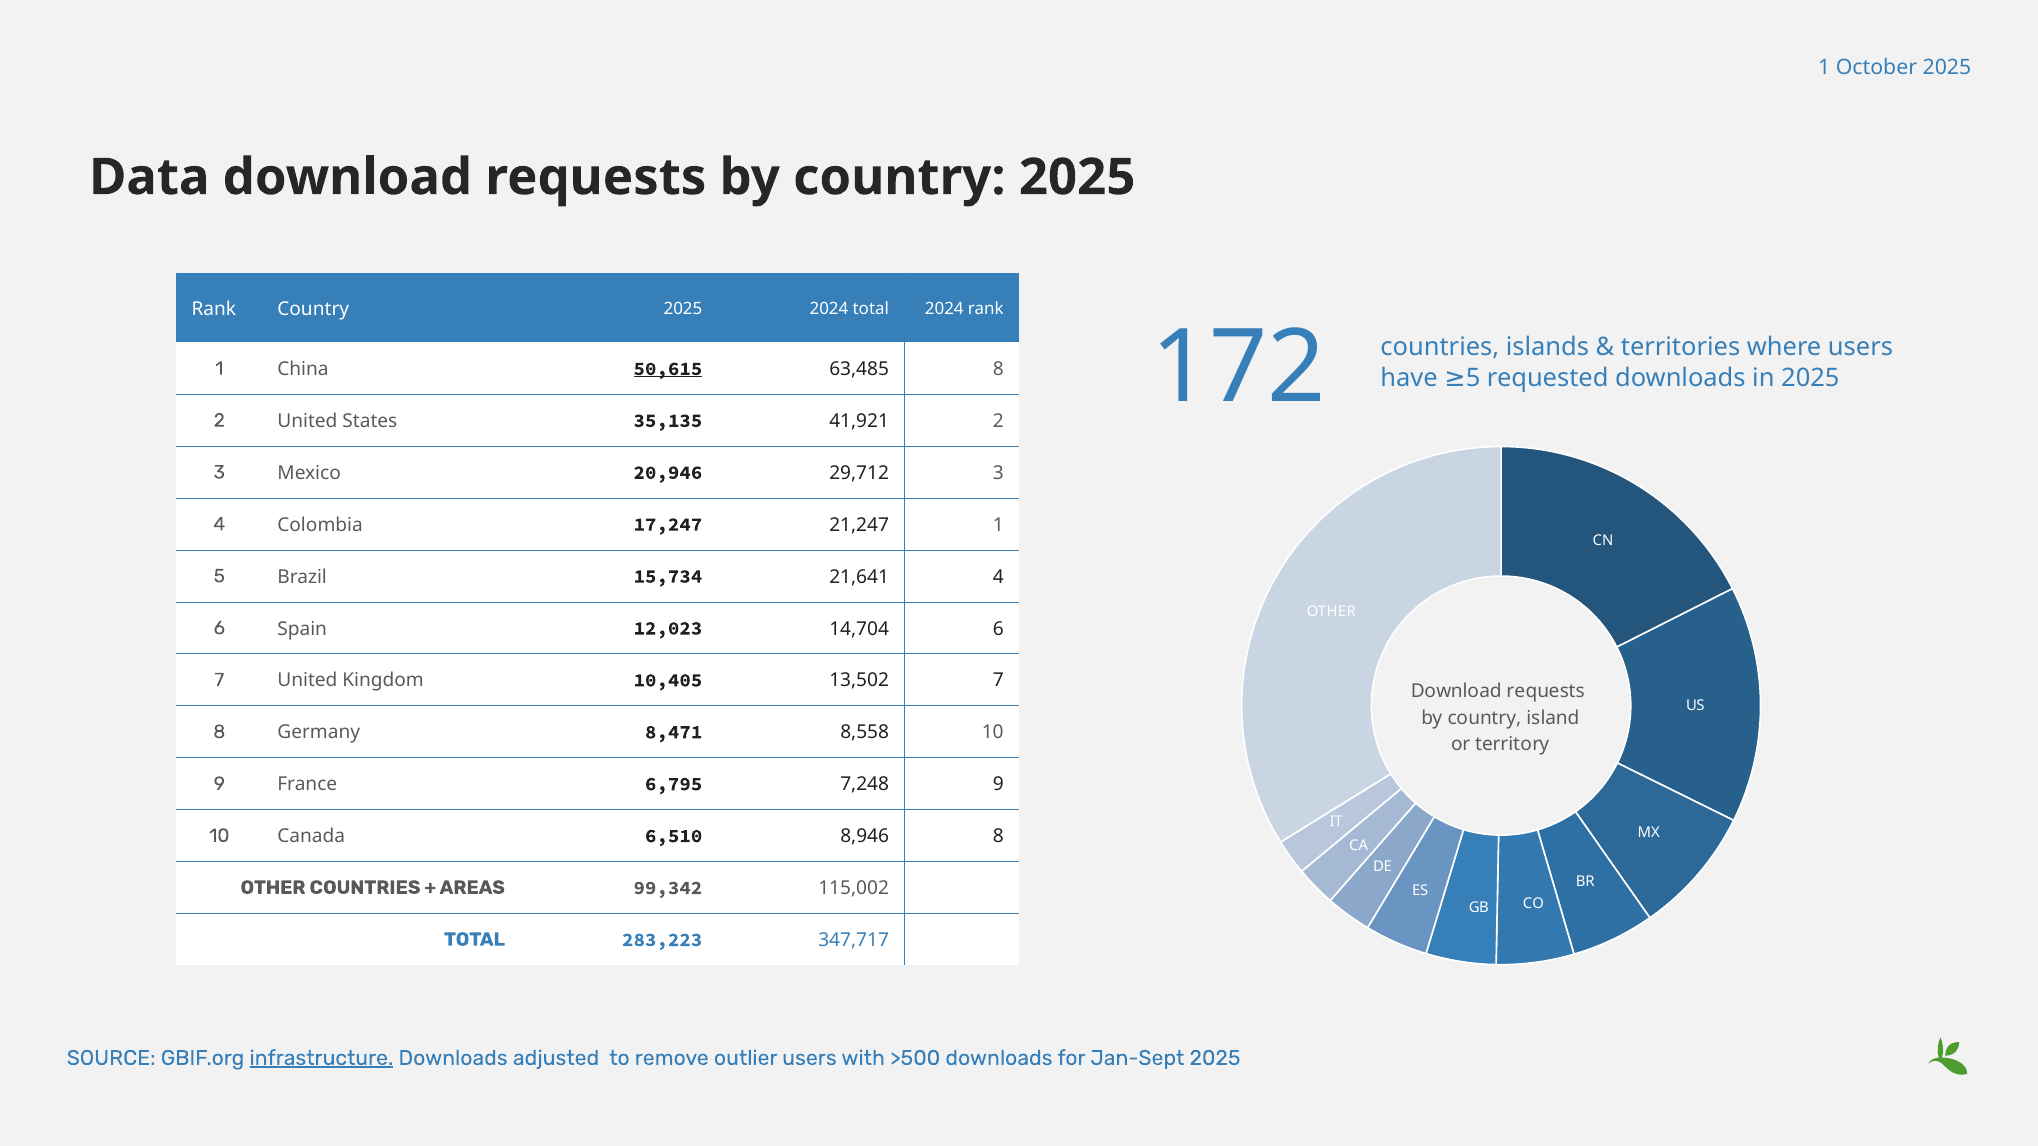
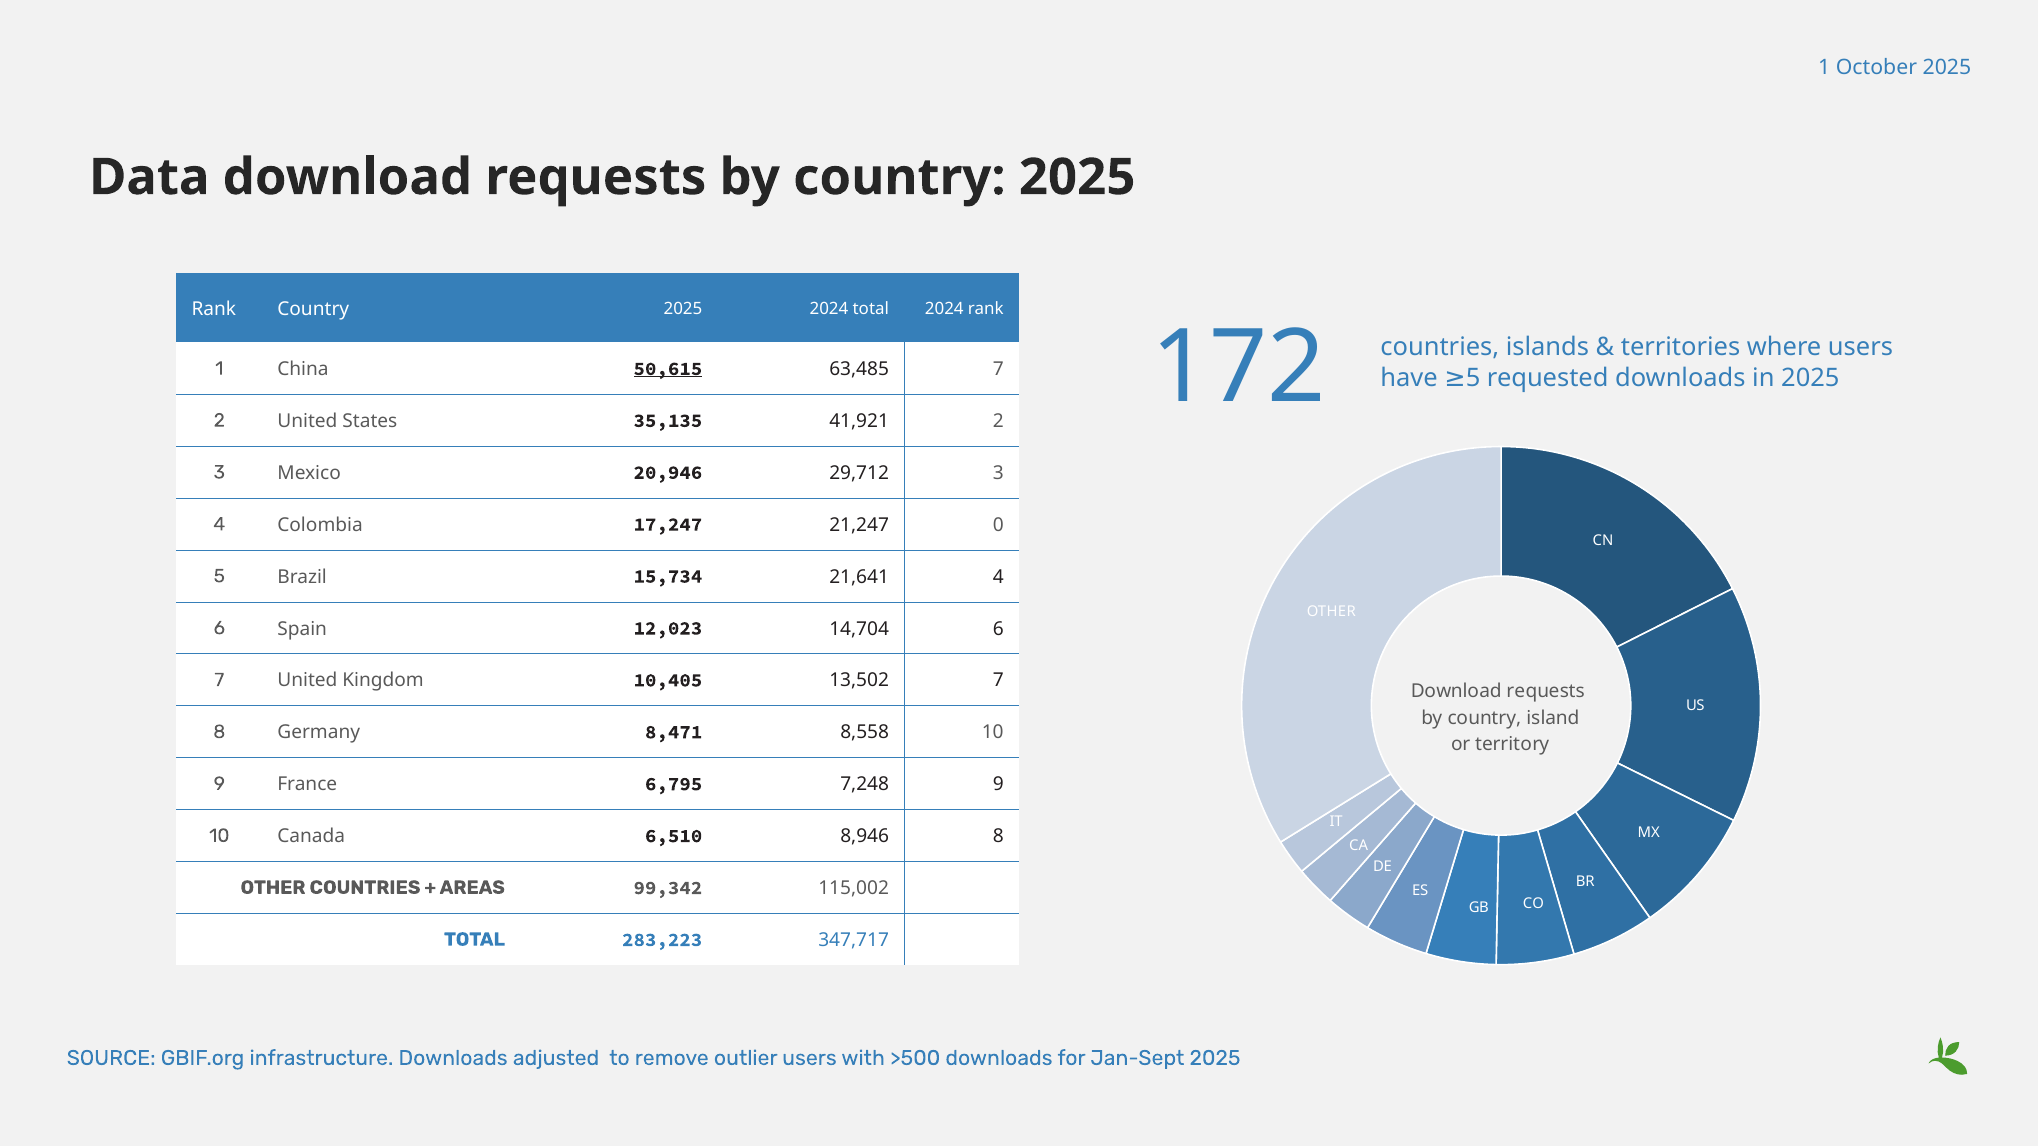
63,485 8: 8 -> 7 (998, 369)
21,247 1: 1 -> 0 (998, 525)
infrastructure underline: present -> none (321, 1058)
